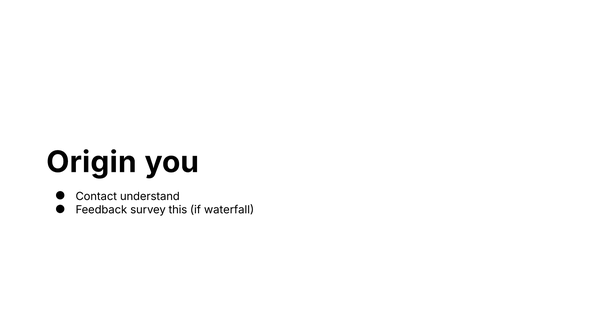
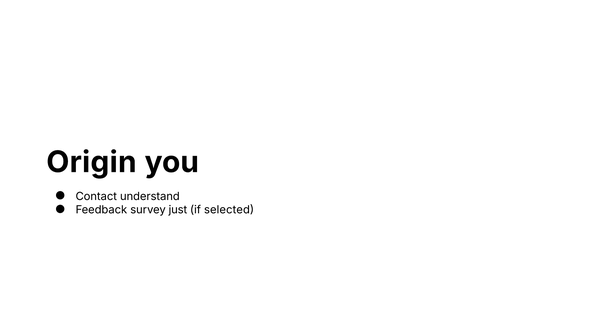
this: this -> just (178, 210)
waterfall: waterfall -> selected (229, 210)
